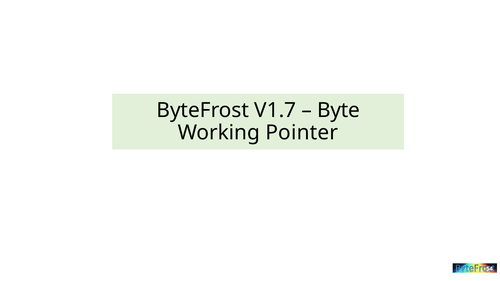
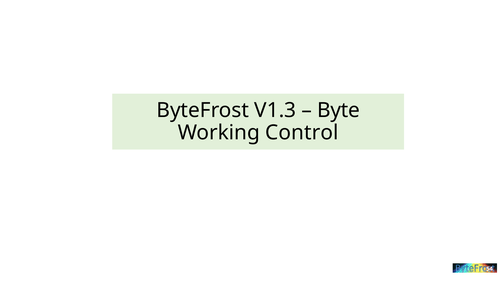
V1.7: V1.7 -> V1.3 (275, 110)
Pointer: Pointer -> Control (302, 133)
